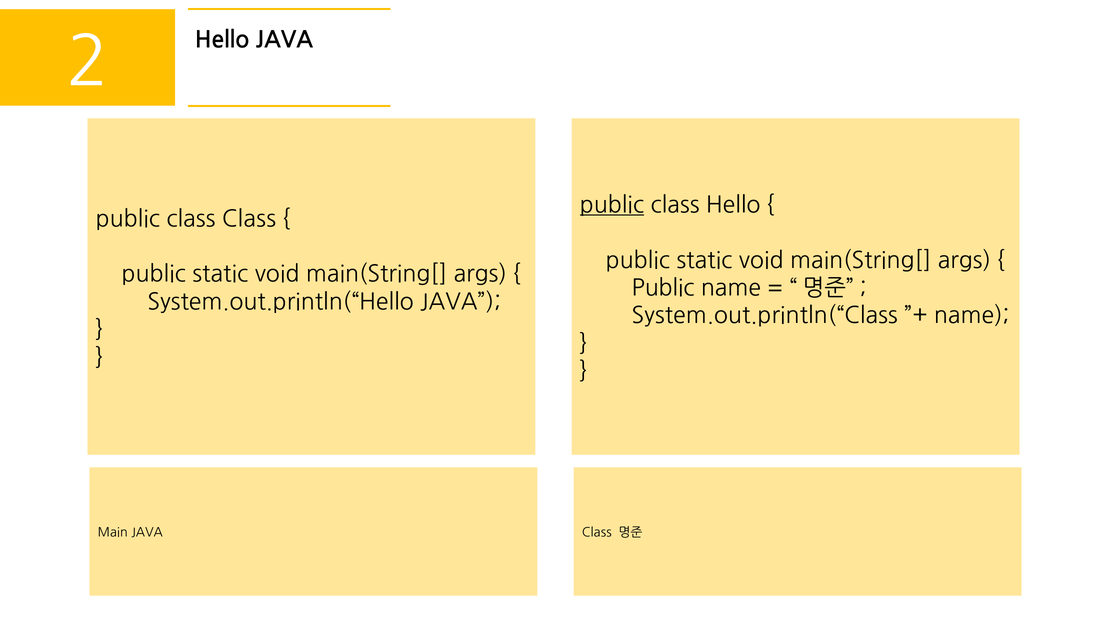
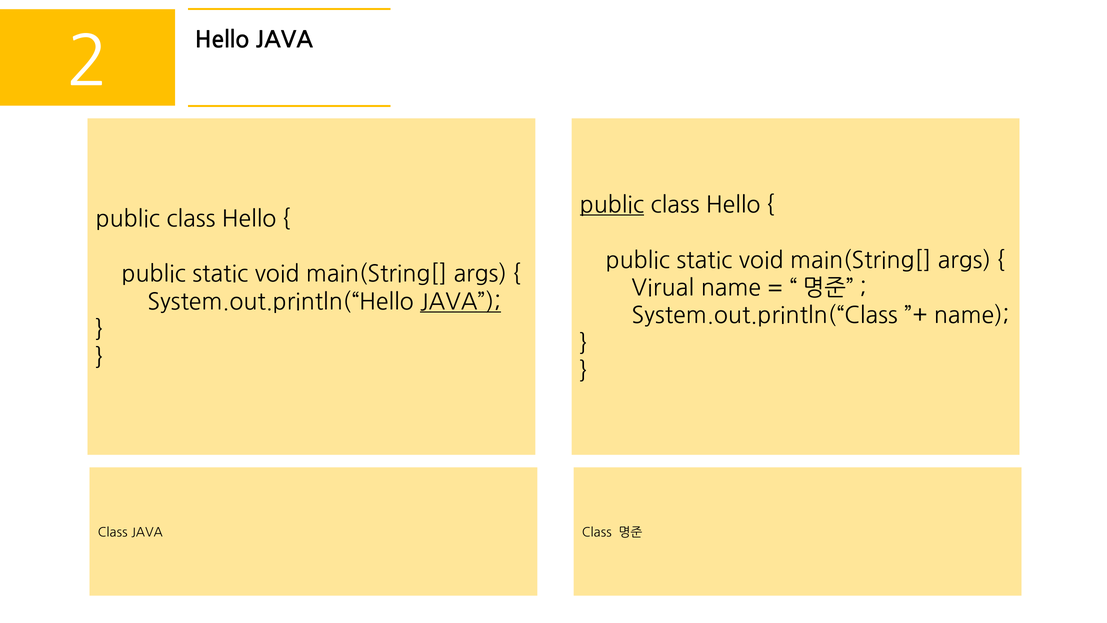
Class: Class -> Hello (249, 219)
Public: Public -> Virual (663, 288)
JAVA underline: none -> present (461, 302)
Main: Main -> Class (113, 532)
